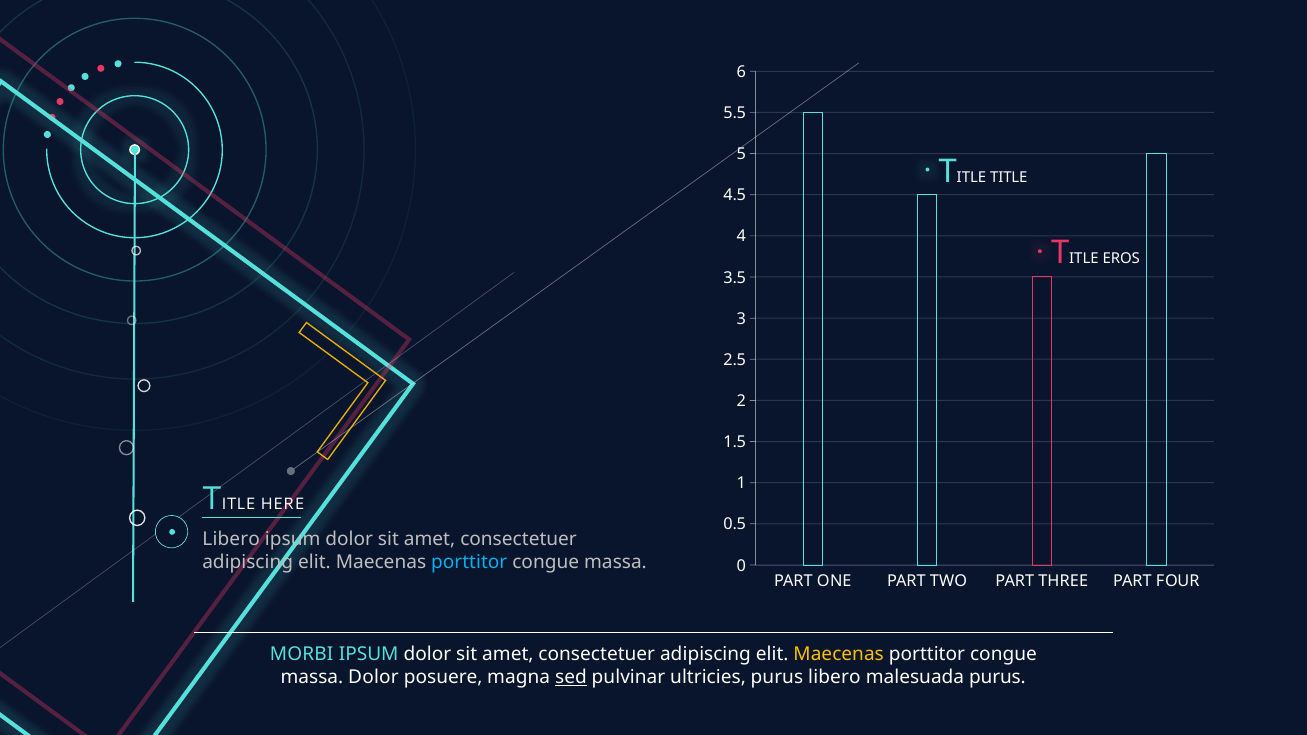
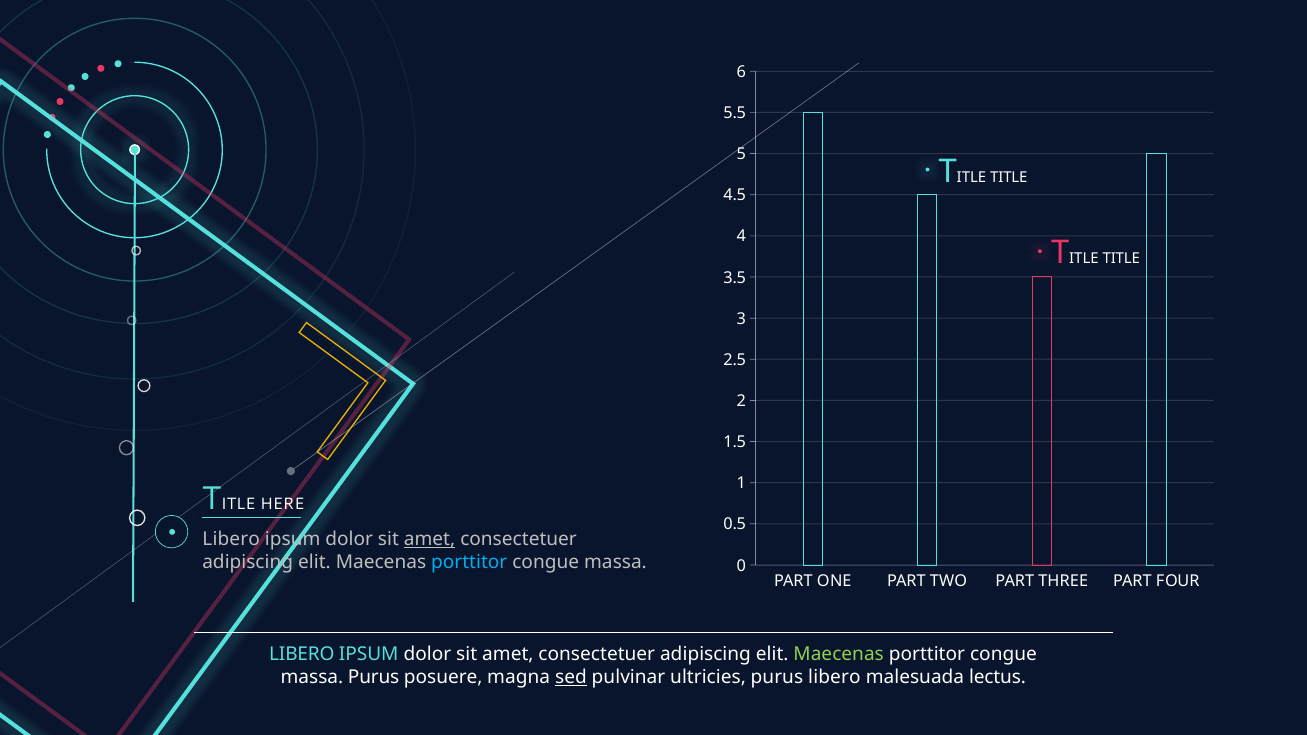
EROS: EROS -> TITLE (1121, 259)
amet underline: none -> present (430, 539)
MORBI: MORBI -> LIBERO (302, 655)
Maecenas colour: yellow -> light green (839, 655)
massa Dolor: Dolor -> Purus (374, 678)
malesuada purus: purus -> lectus (998, 678)
